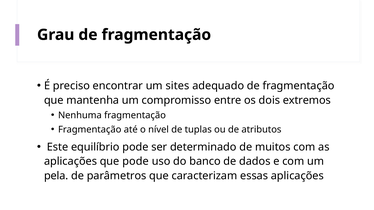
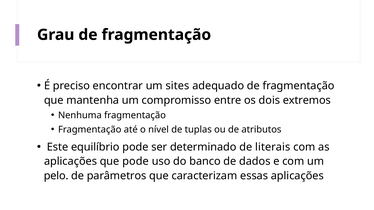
muitos: muitos -> literais (273, 147)
pela: pela -> pelo (56, 176)
